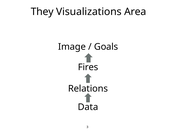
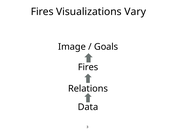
They: They -> Fires (42, 12)
Area: Area -> Vary (135, 12)
